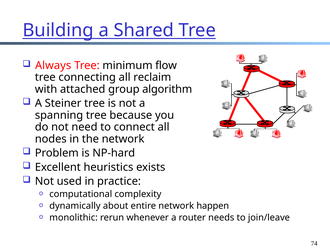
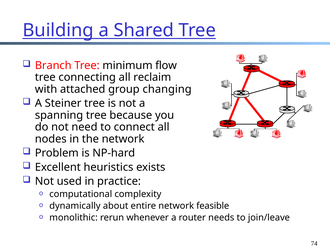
Always: Always -> Branch (53, 65)
algorithm: algorithm -> changing (167, 89)
happen: happen -> feasible (213, 205)
